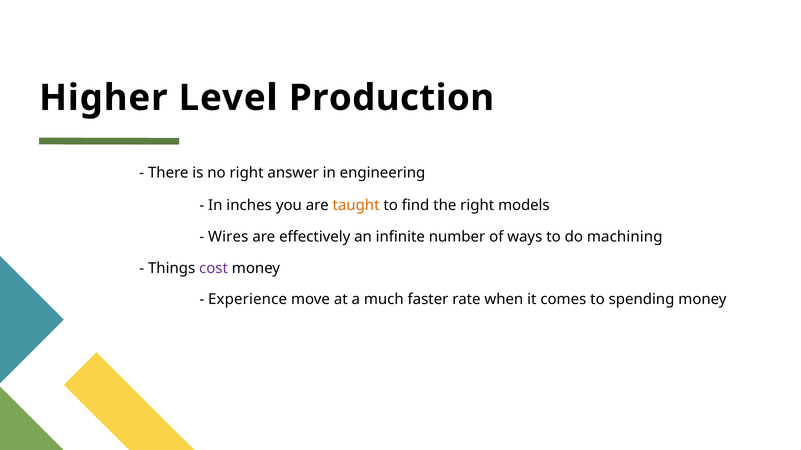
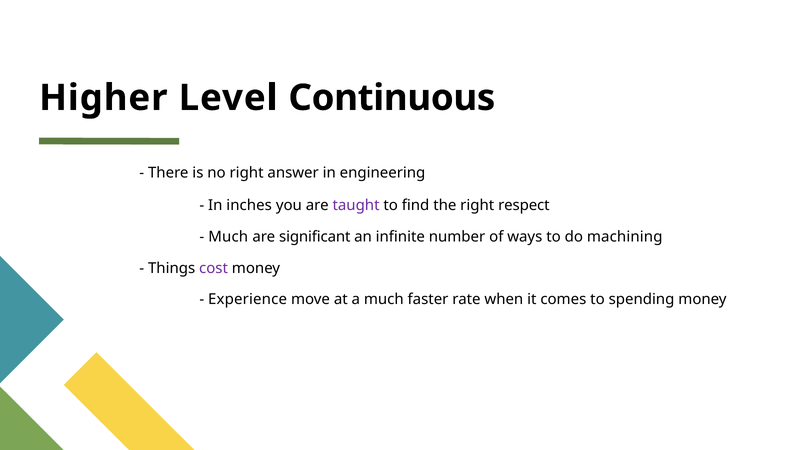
Production: Production -> Continuous (392, 98)
taught colour: orange -> purple (356, 206)
models: models -> respect (524, 206)
Wires: Wires -> Much (228, 237)
effectively: effectively -> significant (315, 237)
